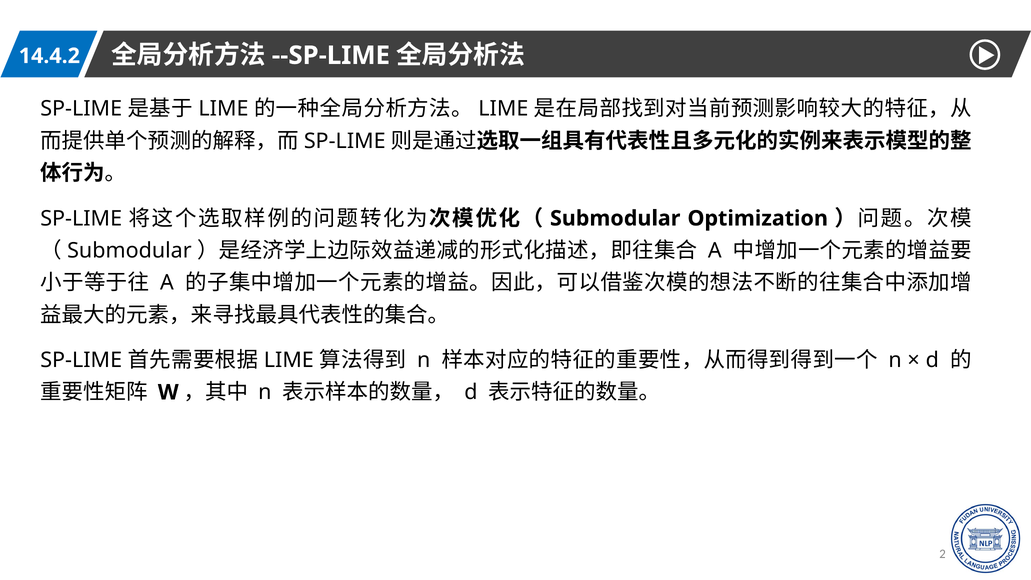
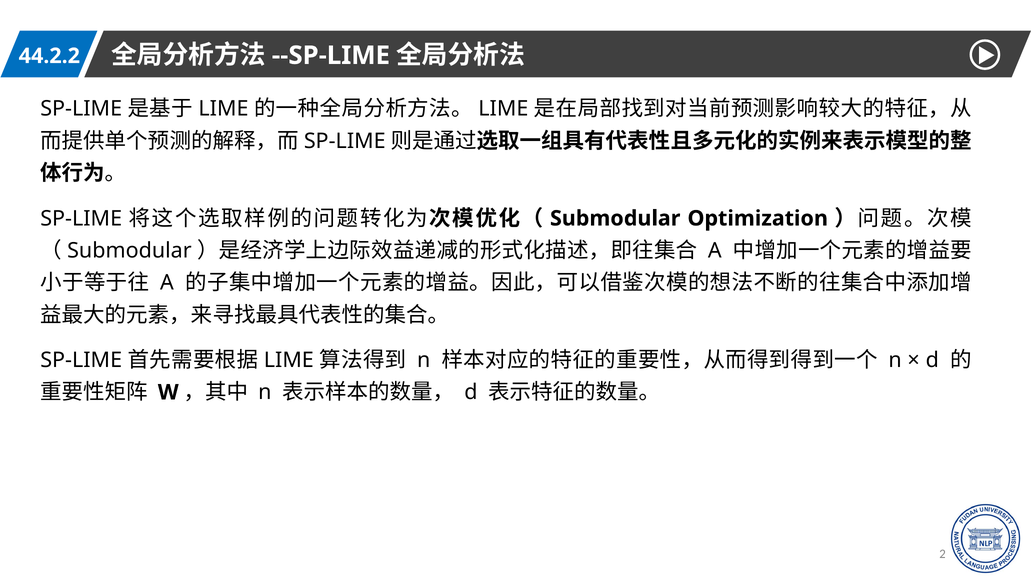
14.4.2: 14.4.2 -> 44.2.2 (49, 56)
